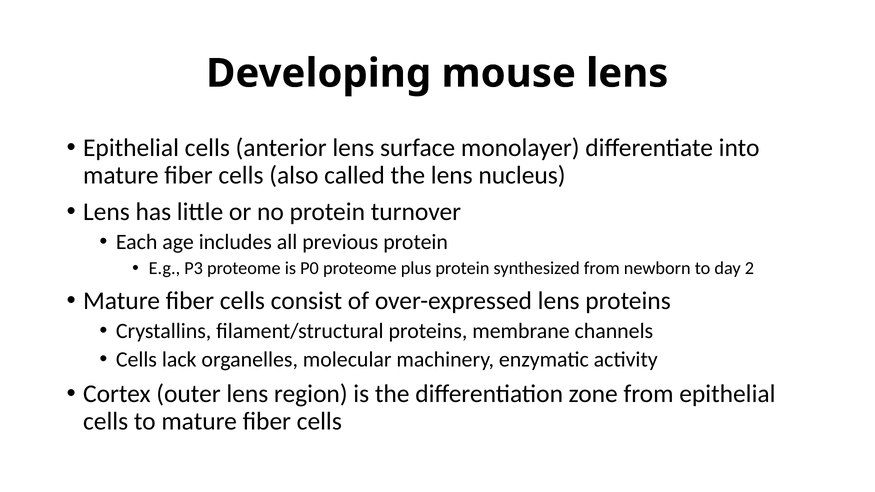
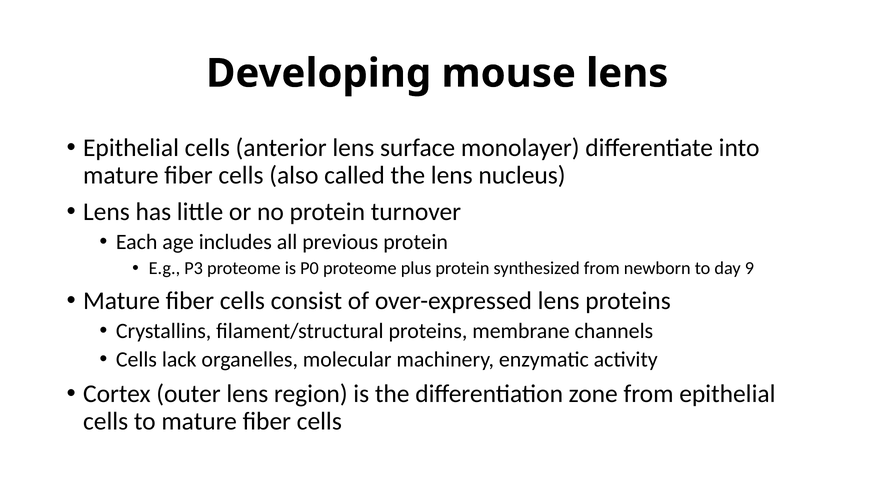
2: 2 -> 9 (749, 268)
